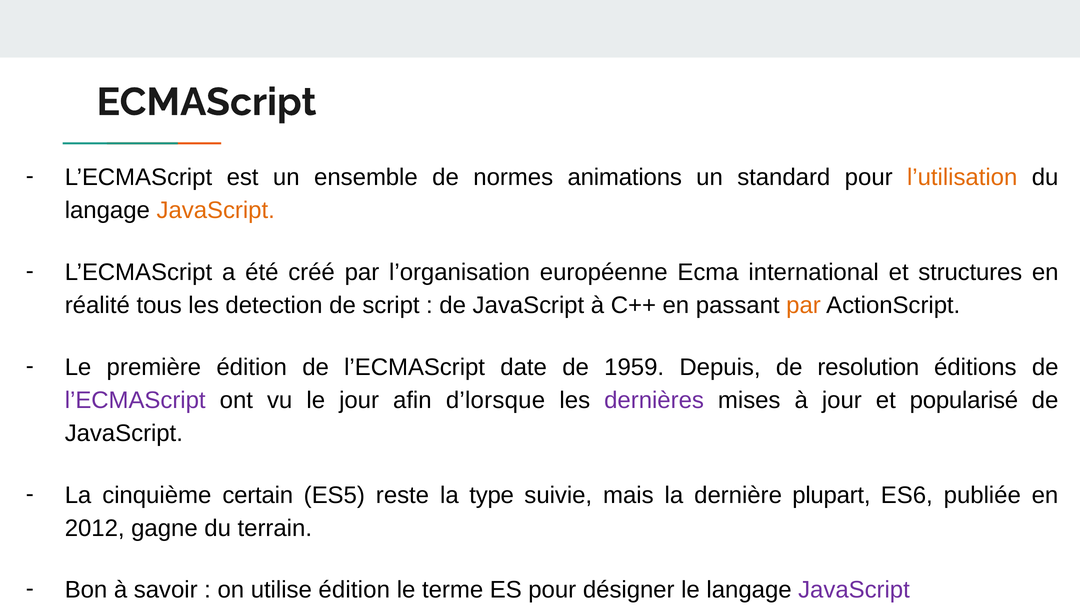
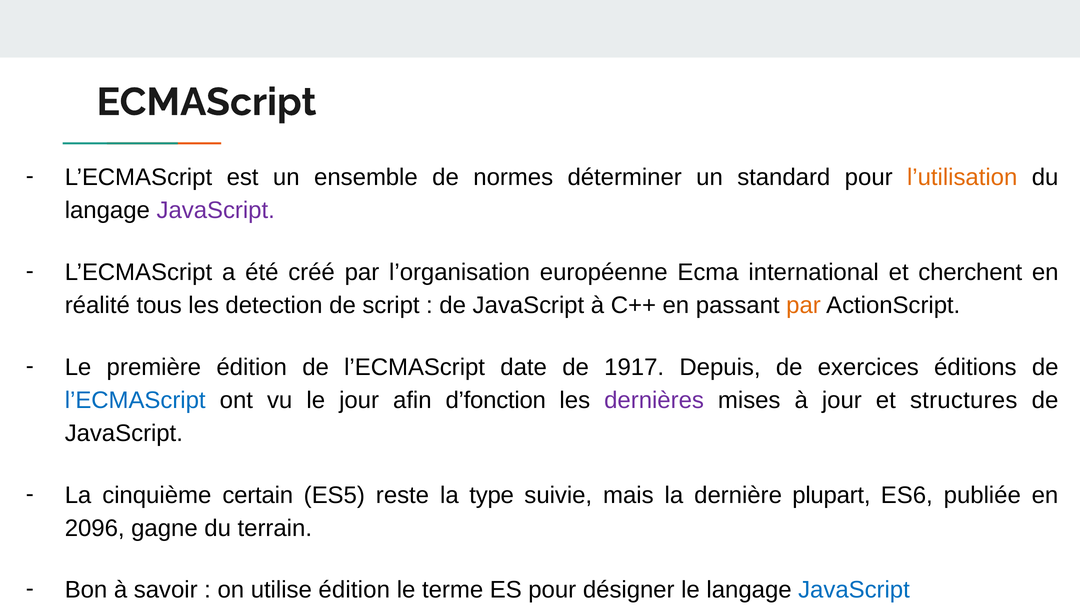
animations: animations -> déterminer (625, 178)
JavaScript colour: orange -> purple (216, 211)
structures: structures -> cherchent (970, 273)
1959: 1959 -> 1917 (634, 367)
resolution: resolution -> exercices (868, 367)
l’ECMAScript colour: purple -> blue (135, 401)
d’lorsque: d’lorsque -> d’fonction (496, 401)
popularisé: popularisé -> structures (964, 401)
2012: 2012 -> 2096 (95, 529)
JavaScript colour: purple -> blue (854, 590)
